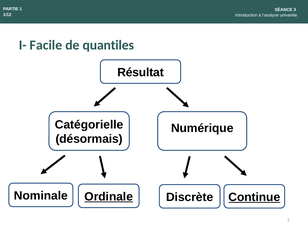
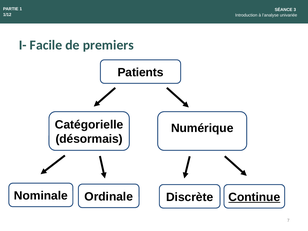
quantiles: quantiles -> premiers (108, 45)
Résultat: Résultat -> Patients (141, 72)
Ordinale underline: present -> none (109, 197)
